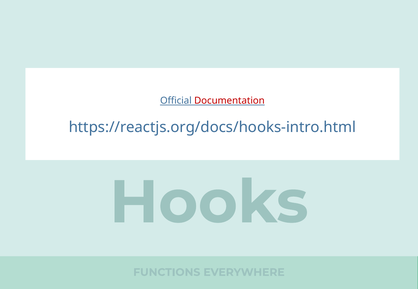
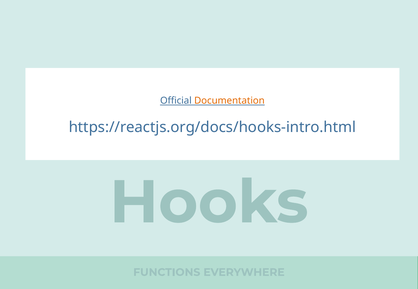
Documentation colour: red -> orange (229, 101)
